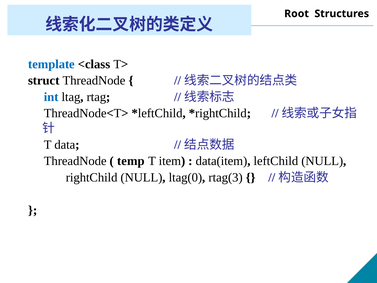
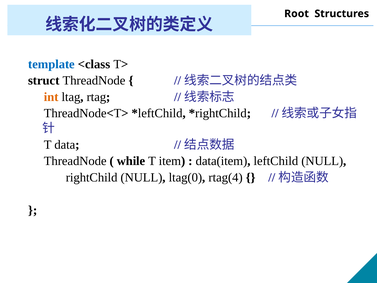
int colour: blue -> orange (51, 97)
temp: temp -> while (131, 161)
rtag(3: rtag(3 -> rtag(4 (226, 177)
